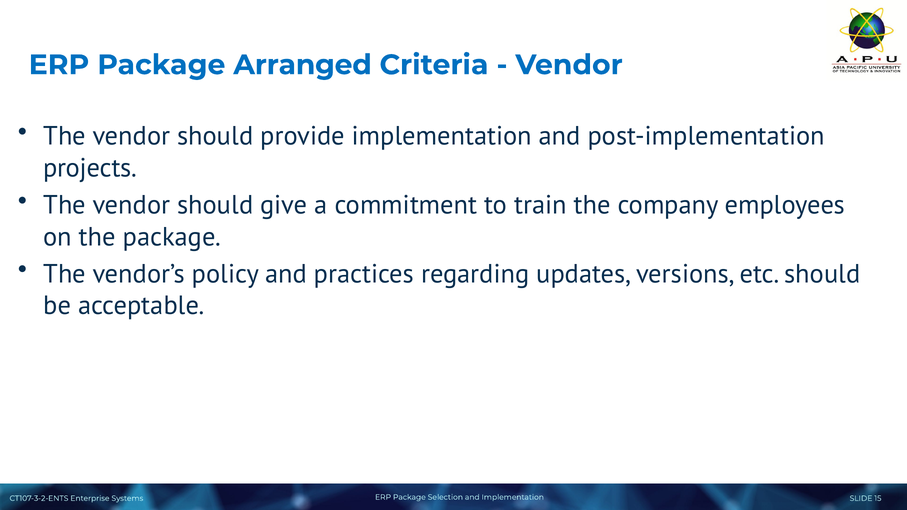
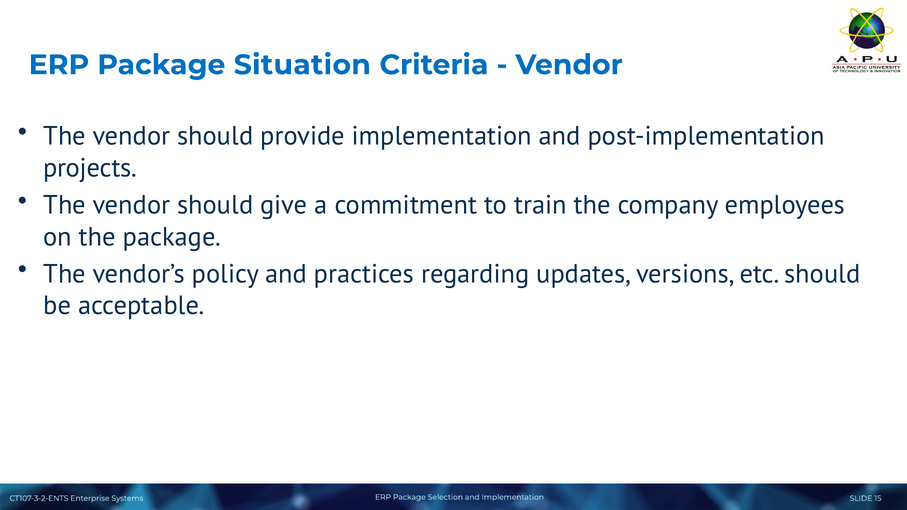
Arranged: Arranged -> Situation (302, 65)
